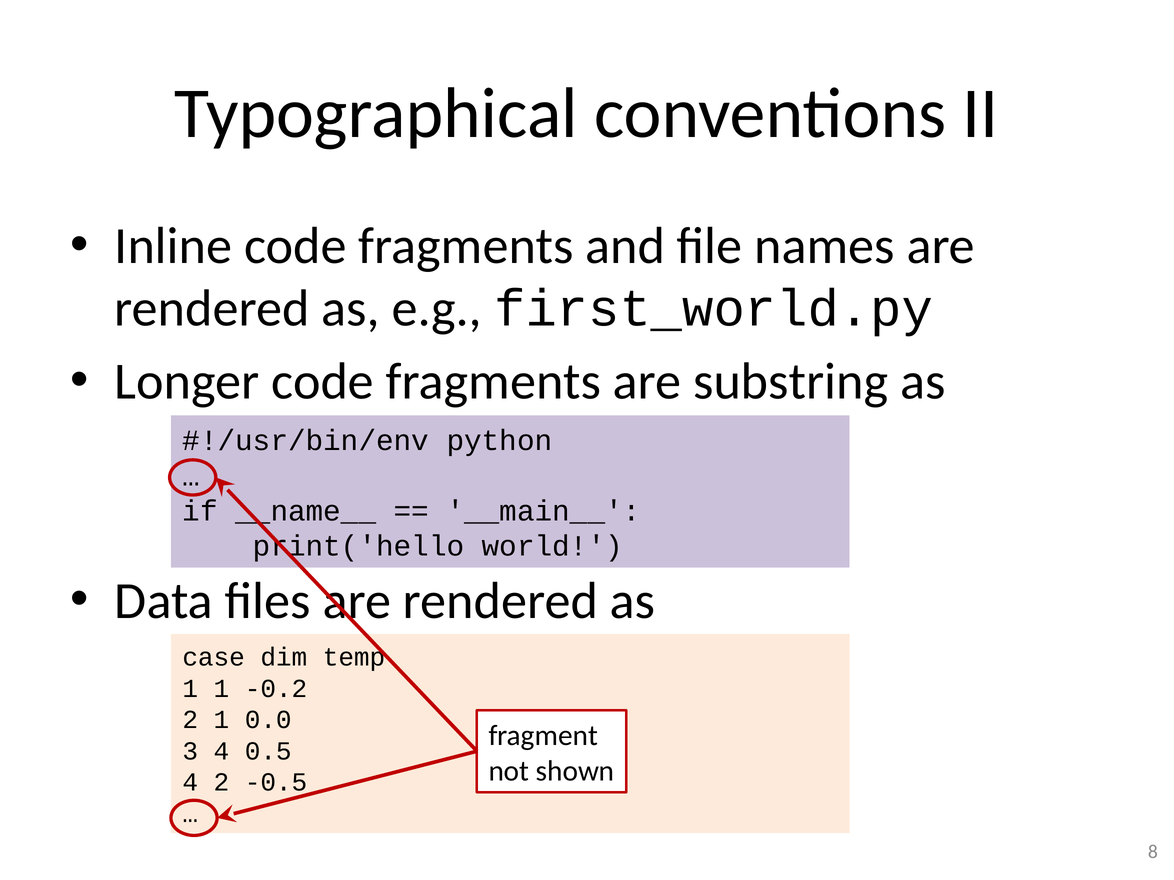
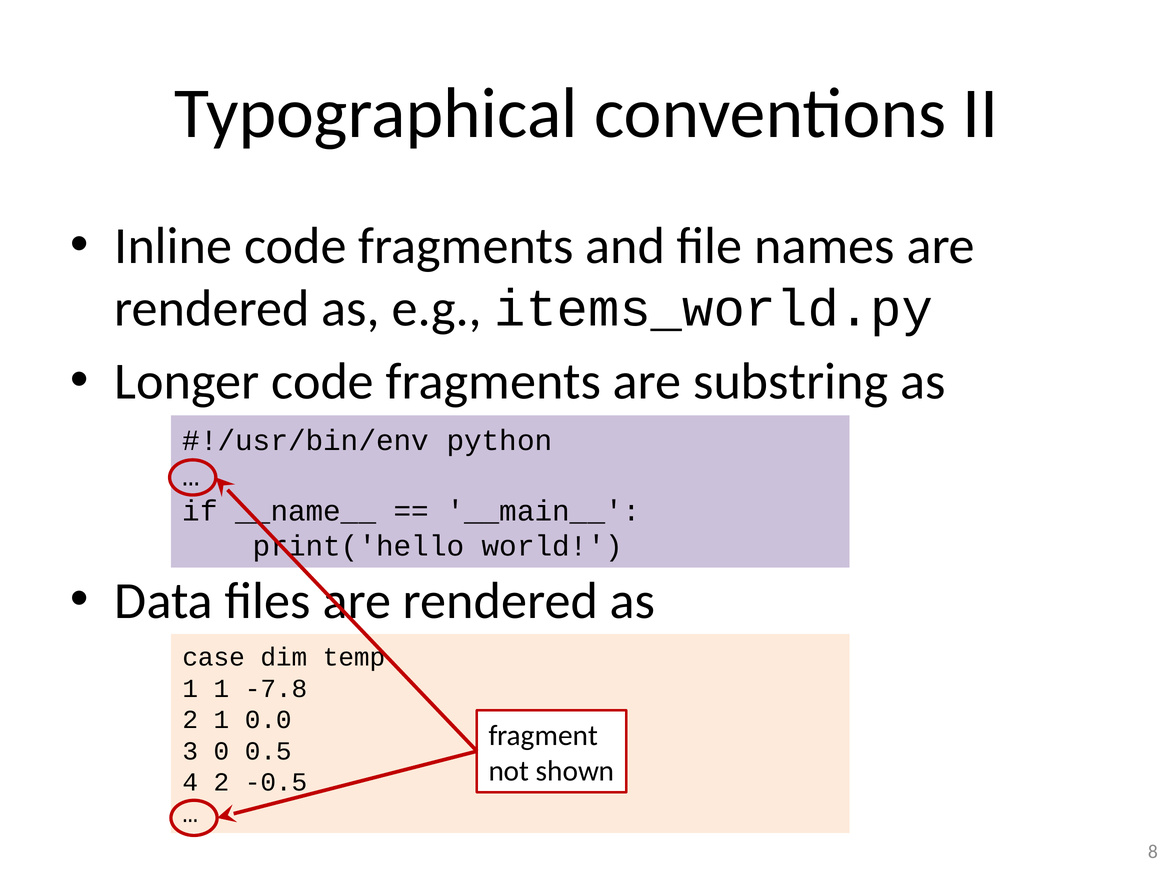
first_world.py: first_world.py -> items_world.py (714, 309)
-0.2: -0.2 -> -7.8 (276, 689)
3 4: 4 -> 0 (221, 751)
